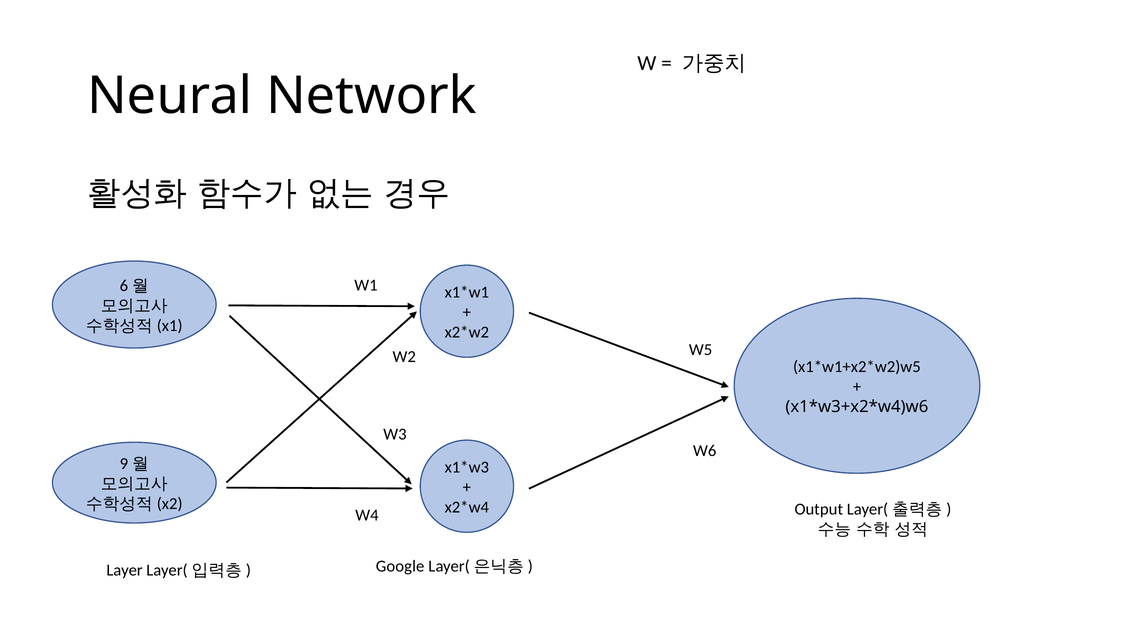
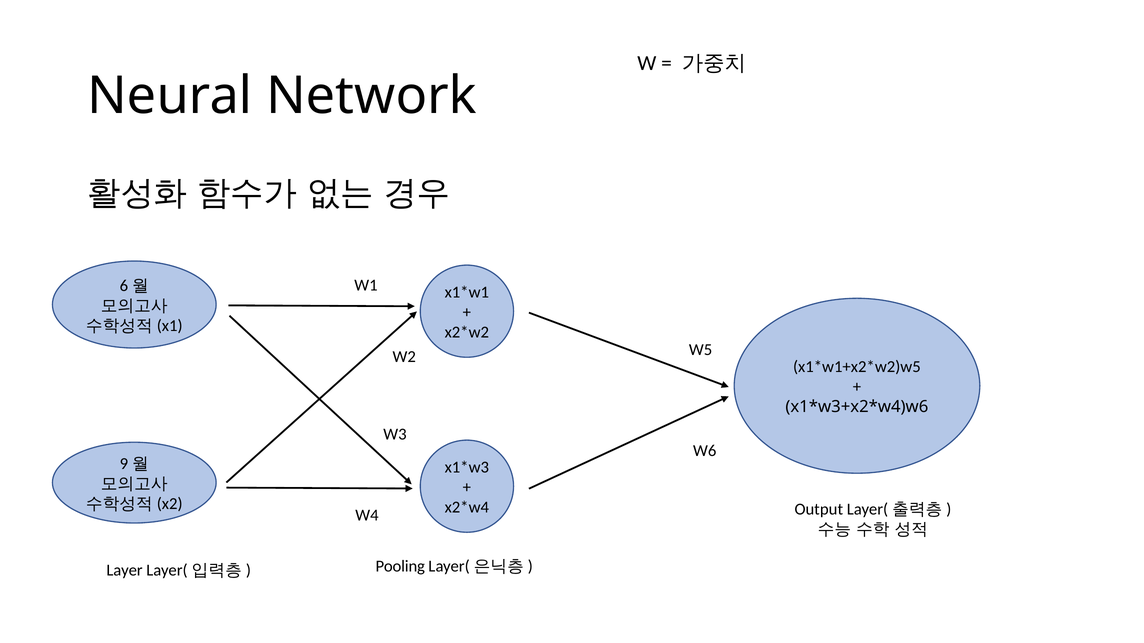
Google: Google -> Pooling (400, 566)
